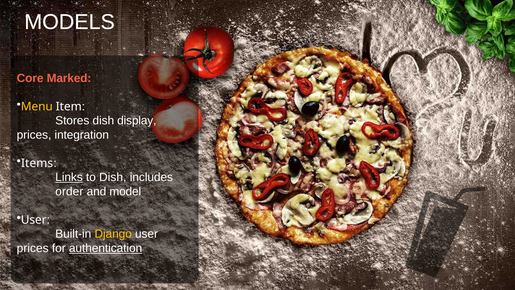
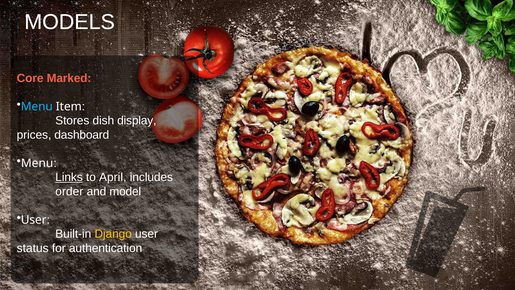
Menu colour: yellow -> light blue (37, 106)
integration: integration -> dashboard (82, 135)
Items: Items -> Menu (37, 163)
to Dish: Dish -> April (113, 177)
prices: prices -> status (33, 248)
authentication underline: present -> none (106, 248)
